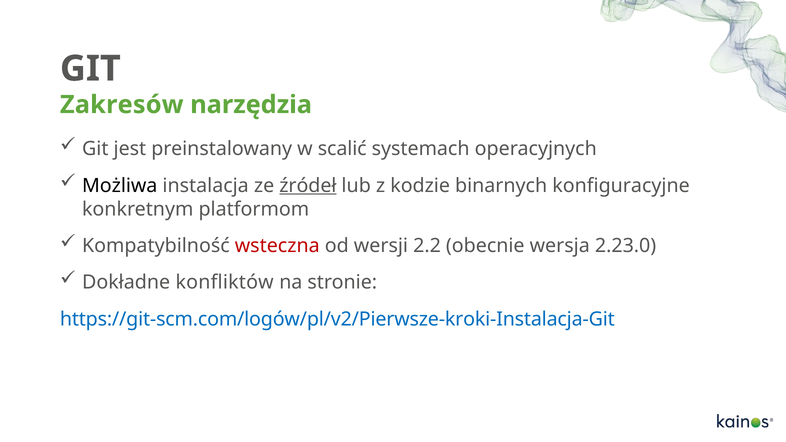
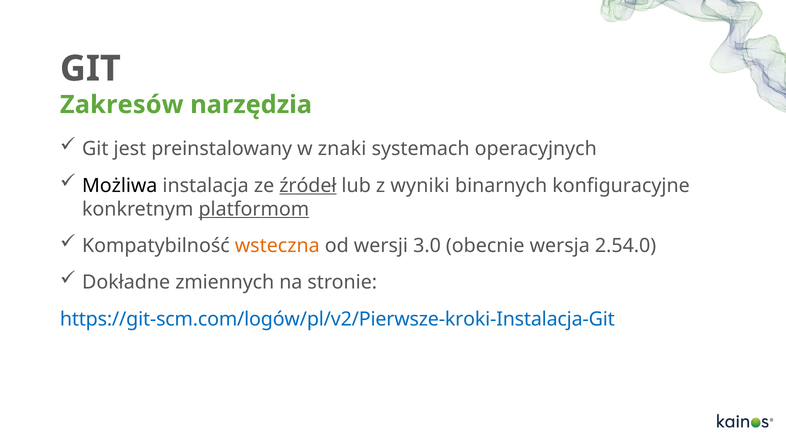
scalić: scalić -> znaki (342, 149)
kodzie: kodzie -> wyniki (420, 186)
platformom underline: none -> present (254, 209)
wsteczna colour: red -> orange (277, 246)
2.2: 2.2 -> 3.0 (427, 246)
2.23.0: 2.23.0 -> 2.54.0 (626, 246)
konfliktów: konfliktów -> zmiennych (225, 283)
